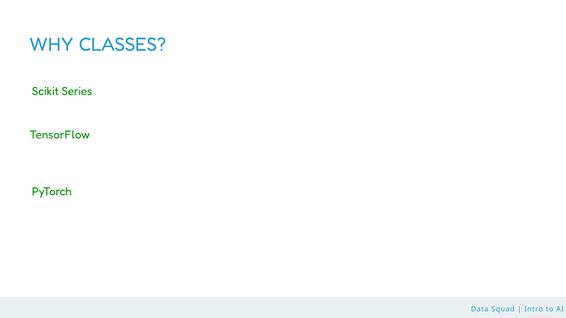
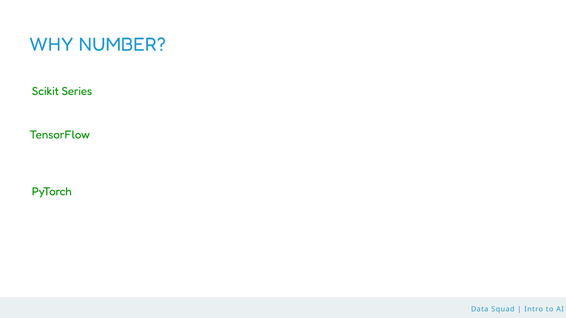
CLASSES: CLASSES -> NUMBER (122, 44)
